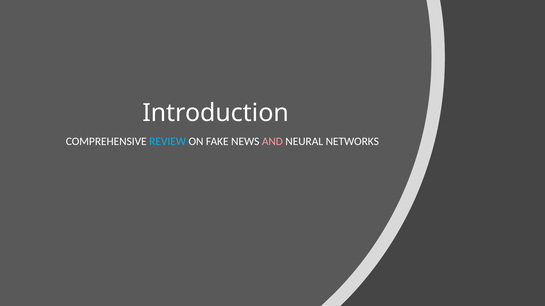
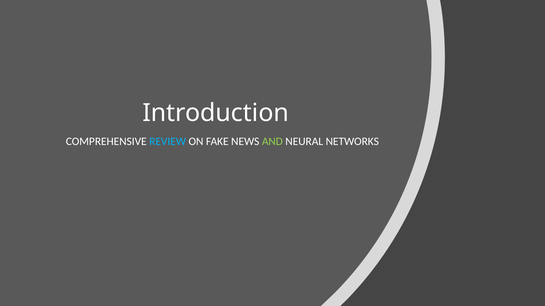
AND colour: pink -> light green (272, 142)
